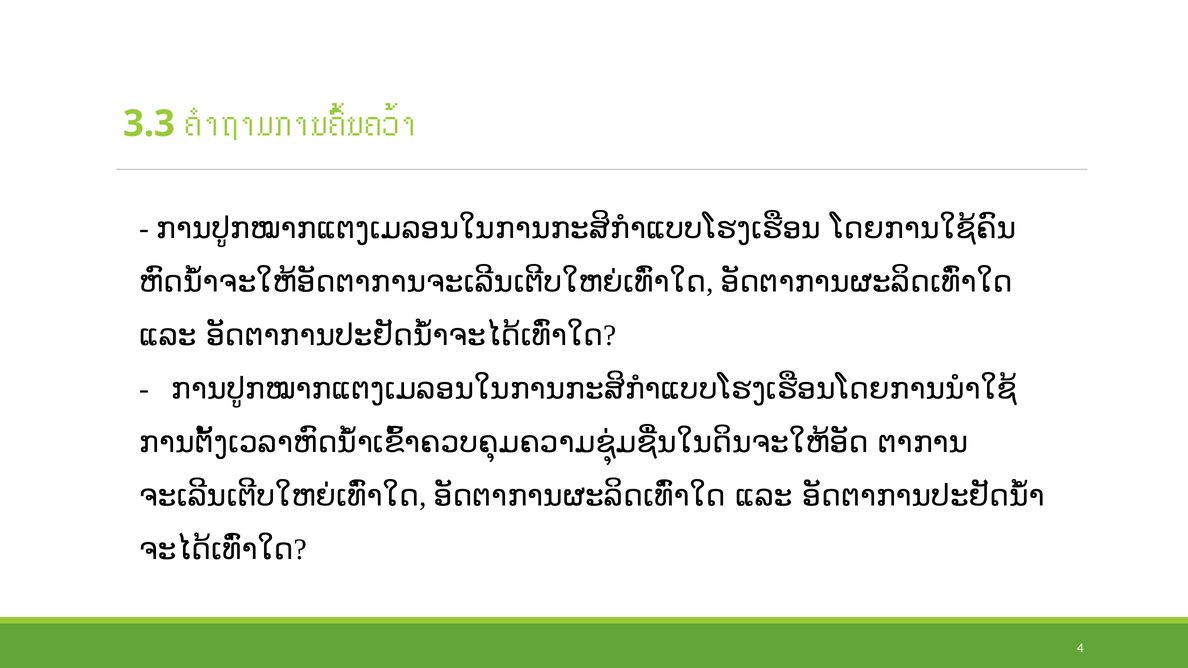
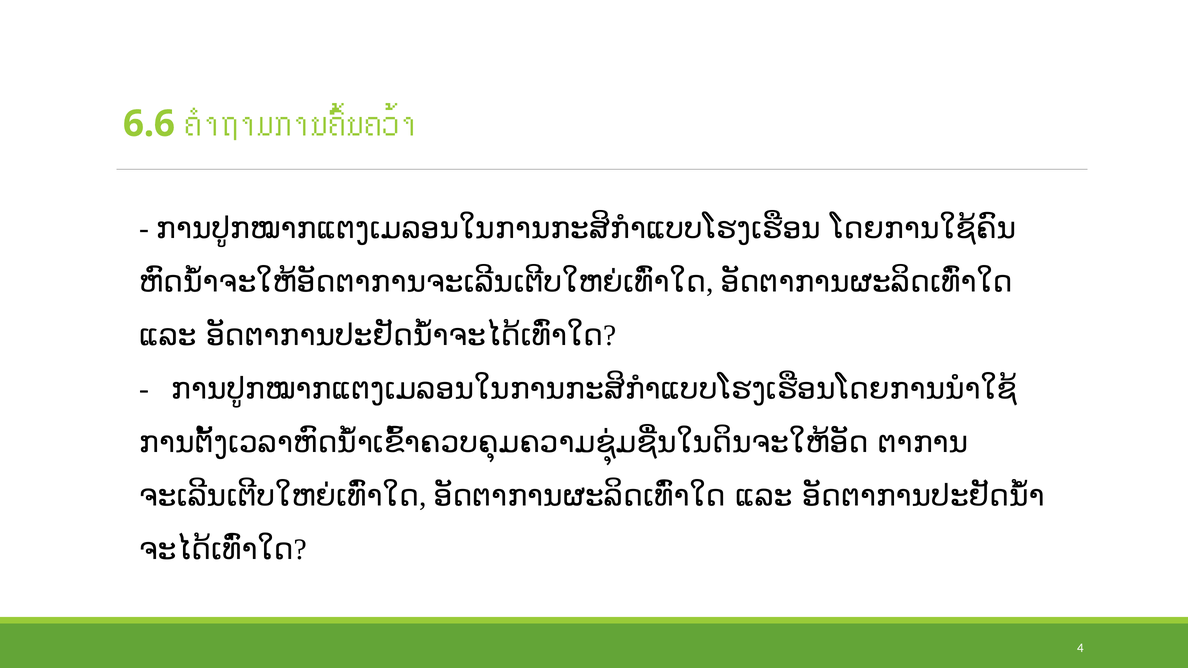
3.3: 3.3 -> 6.6 (149, 124)
